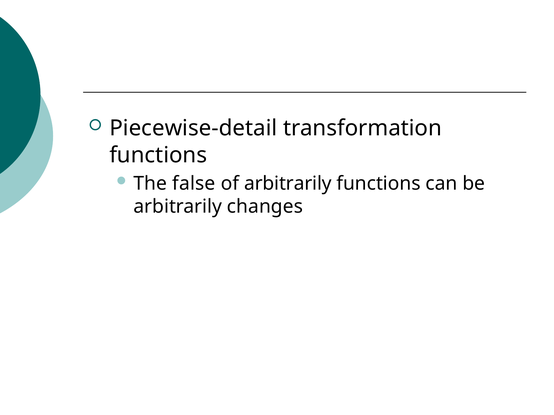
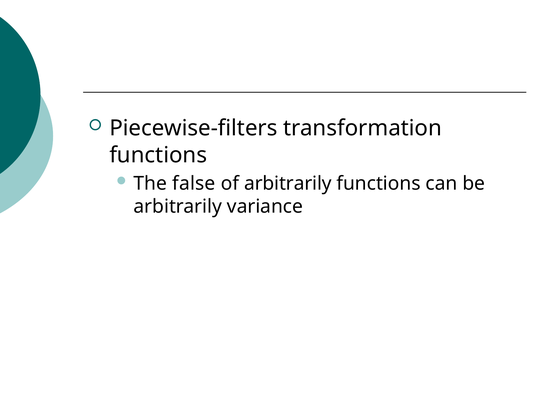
Piecewise-detail: Piecewise-detail -> Piecewise-filters (193, 128)
changes: changes -> variance (265, 207)
